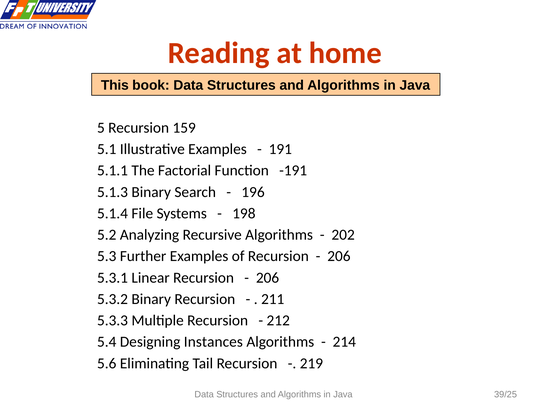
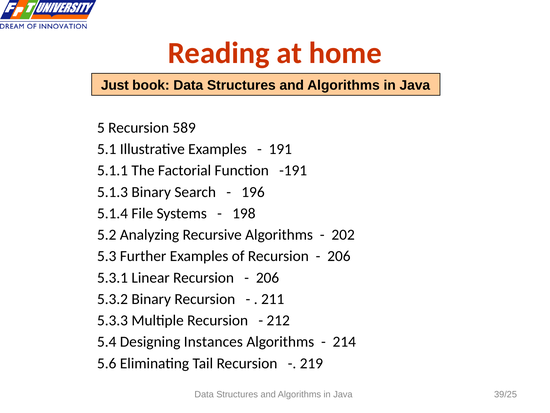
This: This -> Just (115, 85)
159: 159 -> 589 (184, 128)
